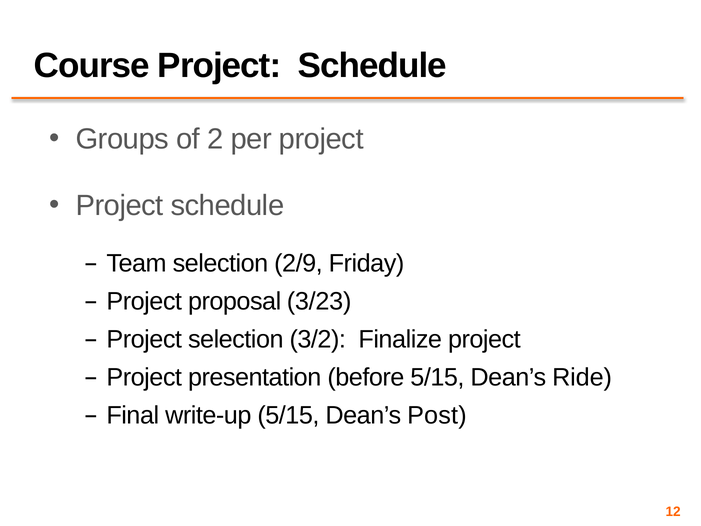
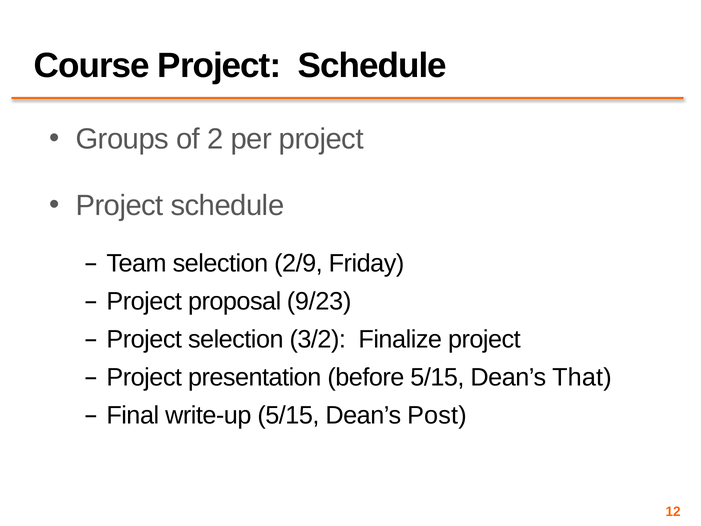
3/23: 3/23 -> 9/23 (319, 301)
Ride: Ride -> That (582, 377)
